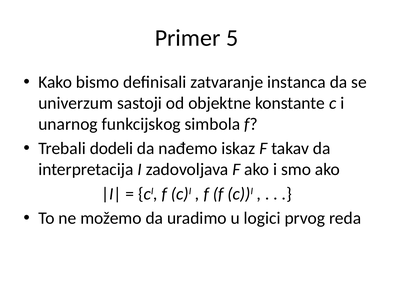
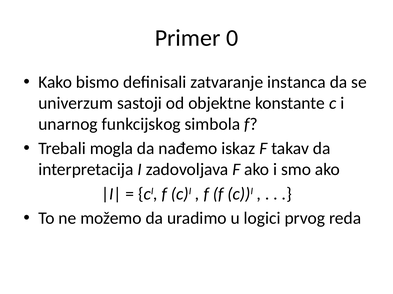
5: 5 -> 0 (232, 38)
dodeli: dodeli -> mogla (111, 149)
